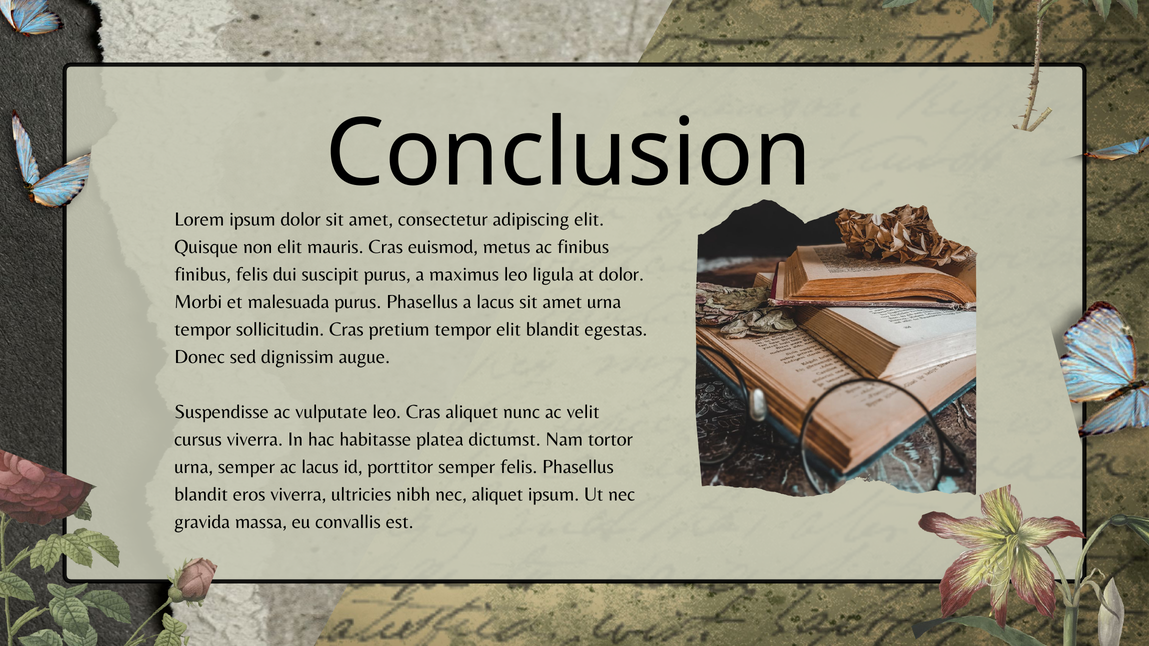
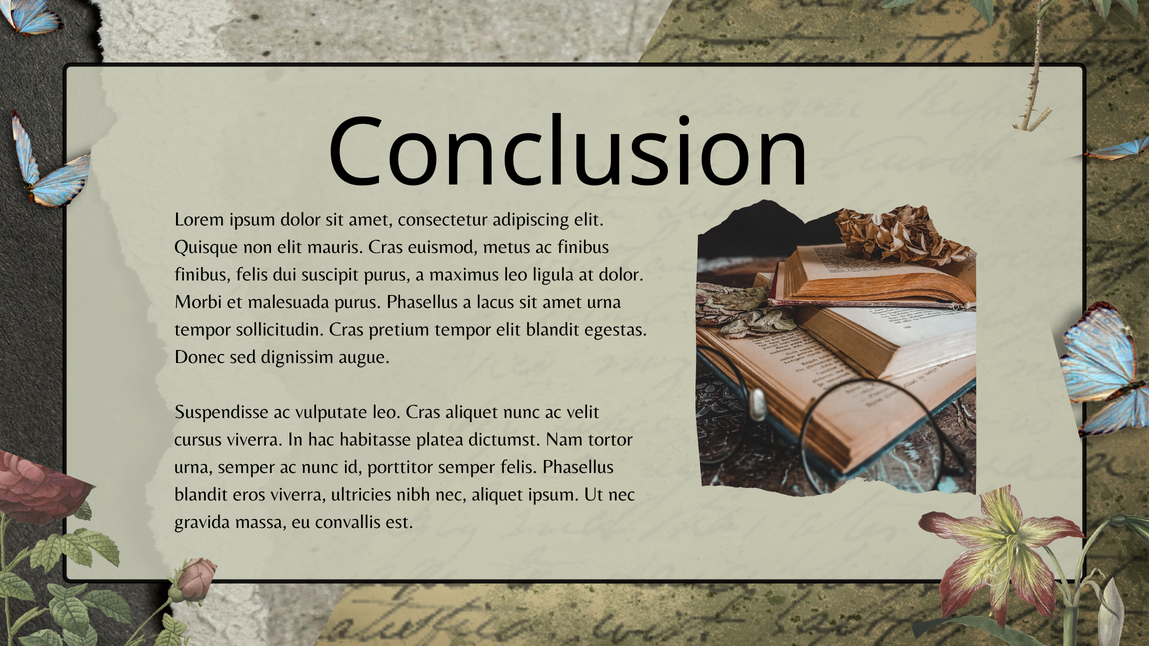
ac lacus: lacus -> nunc (320, 467)
